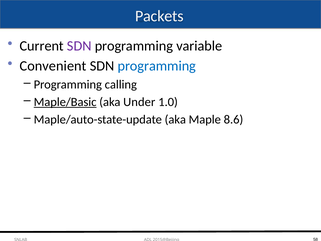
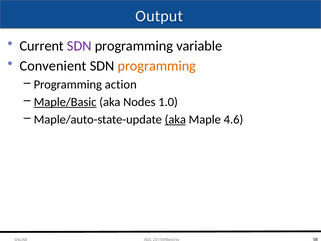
Packets: Packets -> Output (159, 16)
programming colour: blue -> orange (157, 66)
calling: calling -> action (121, 84)
Under: Under -> Nodes (139, 102)
aka underline: none -> present (175, 119)
8.6: 8.6 -> 4.6 (233, 119)
